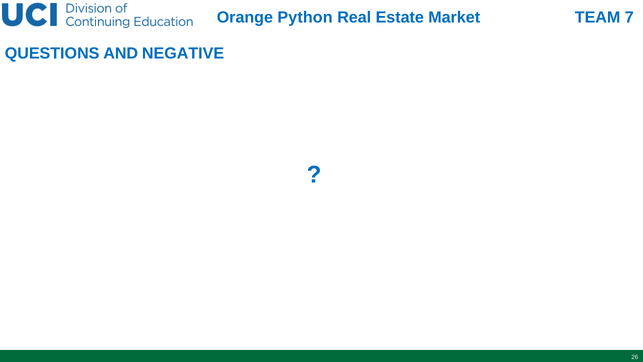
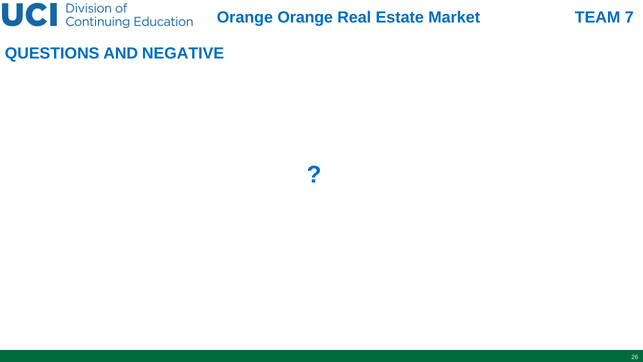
Orange Python: Python -> Orange (305, 17)
